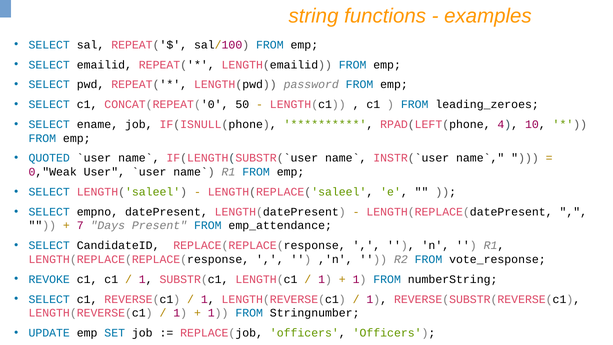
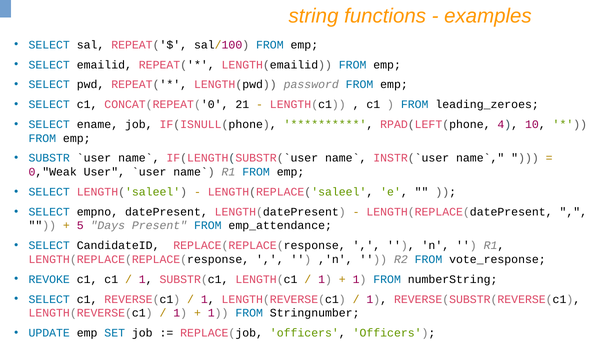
50: 50 -> 21 (242, 105)
QUOTED: QUOTED -> SUBSTR (49, 158)
7: 7 -> 5 (80, 226)
